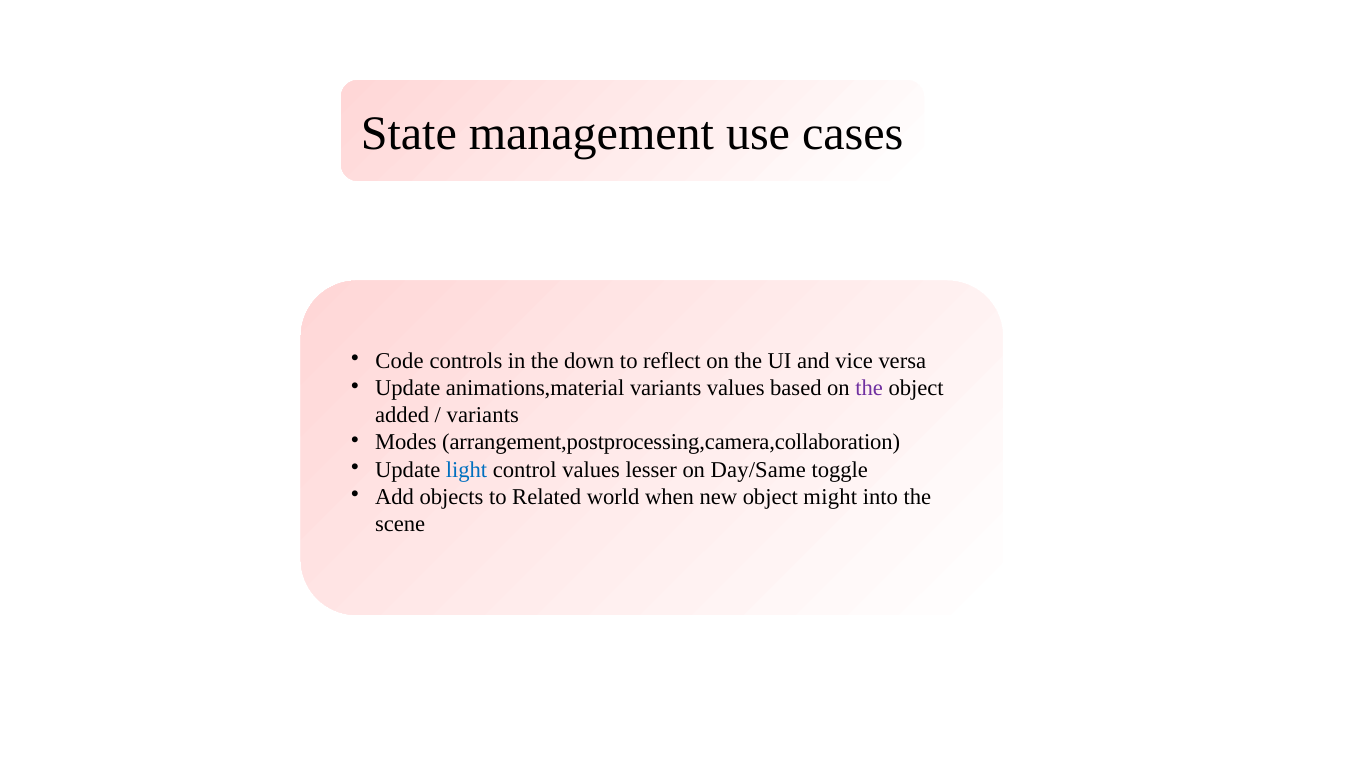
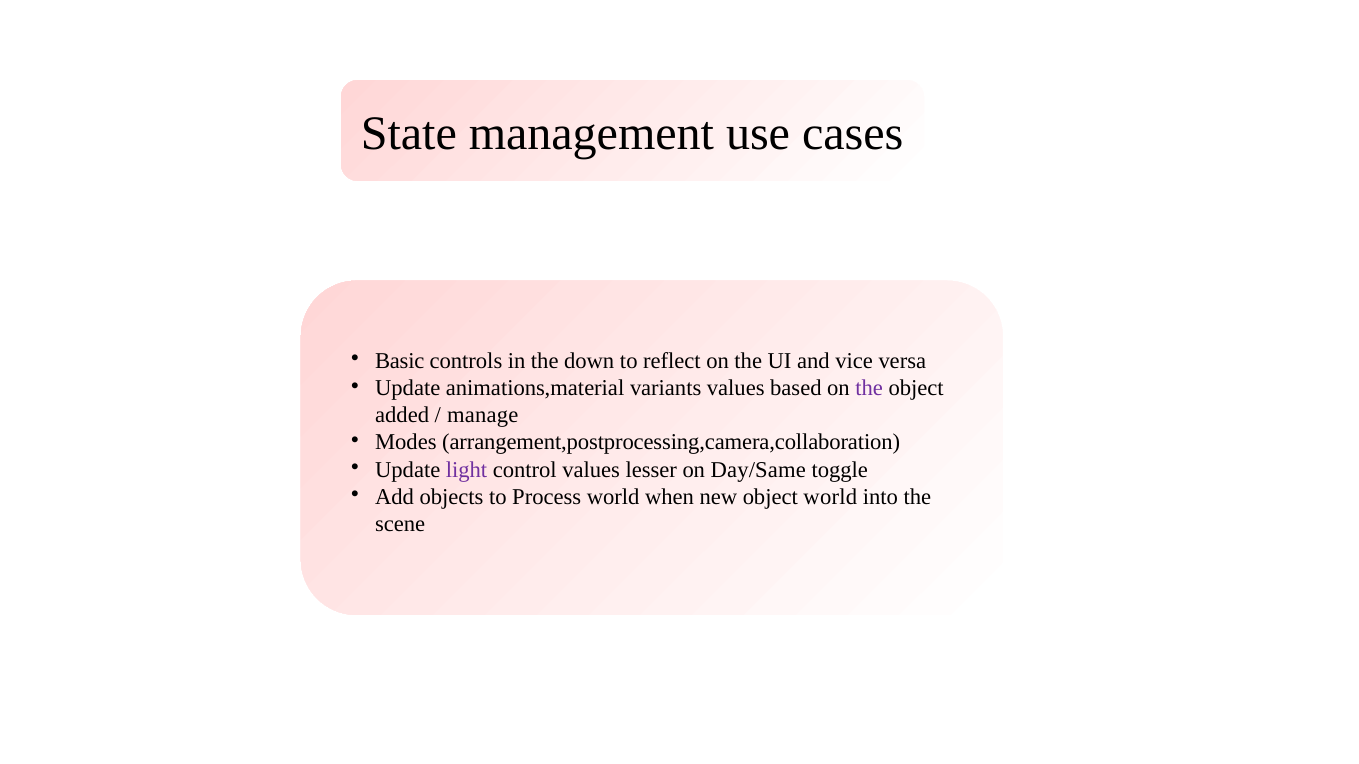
Code: Code -> Basic (400, 361)
variants: variants -> manage (483, 416)
light colour: blue -> purple (467, 470)
Related: Related -> Process (547, 497)
object might: might -> world (830, 497)
